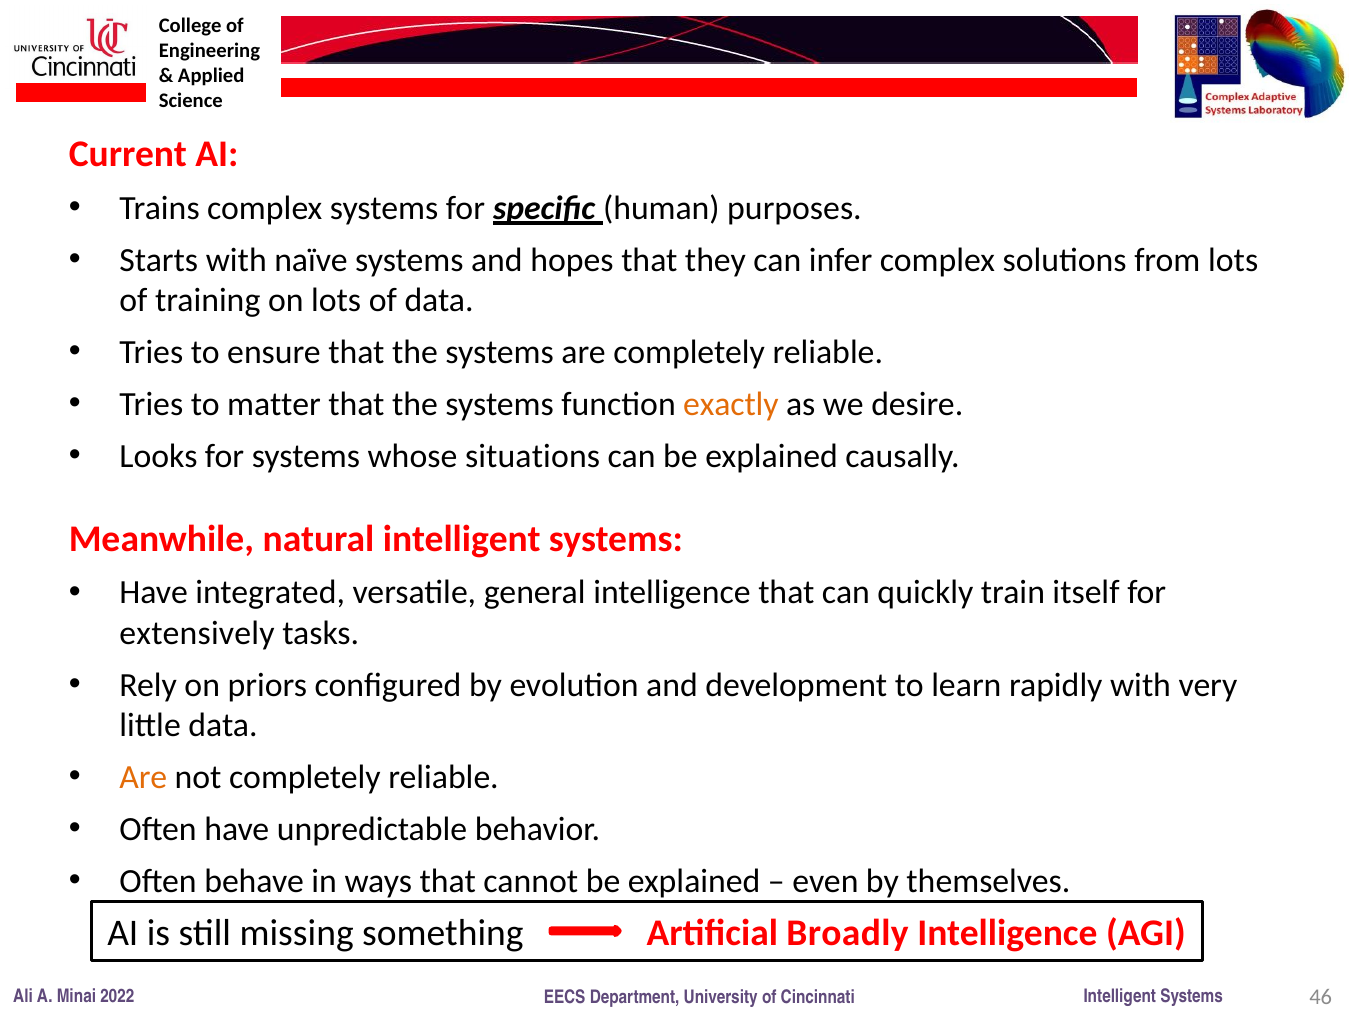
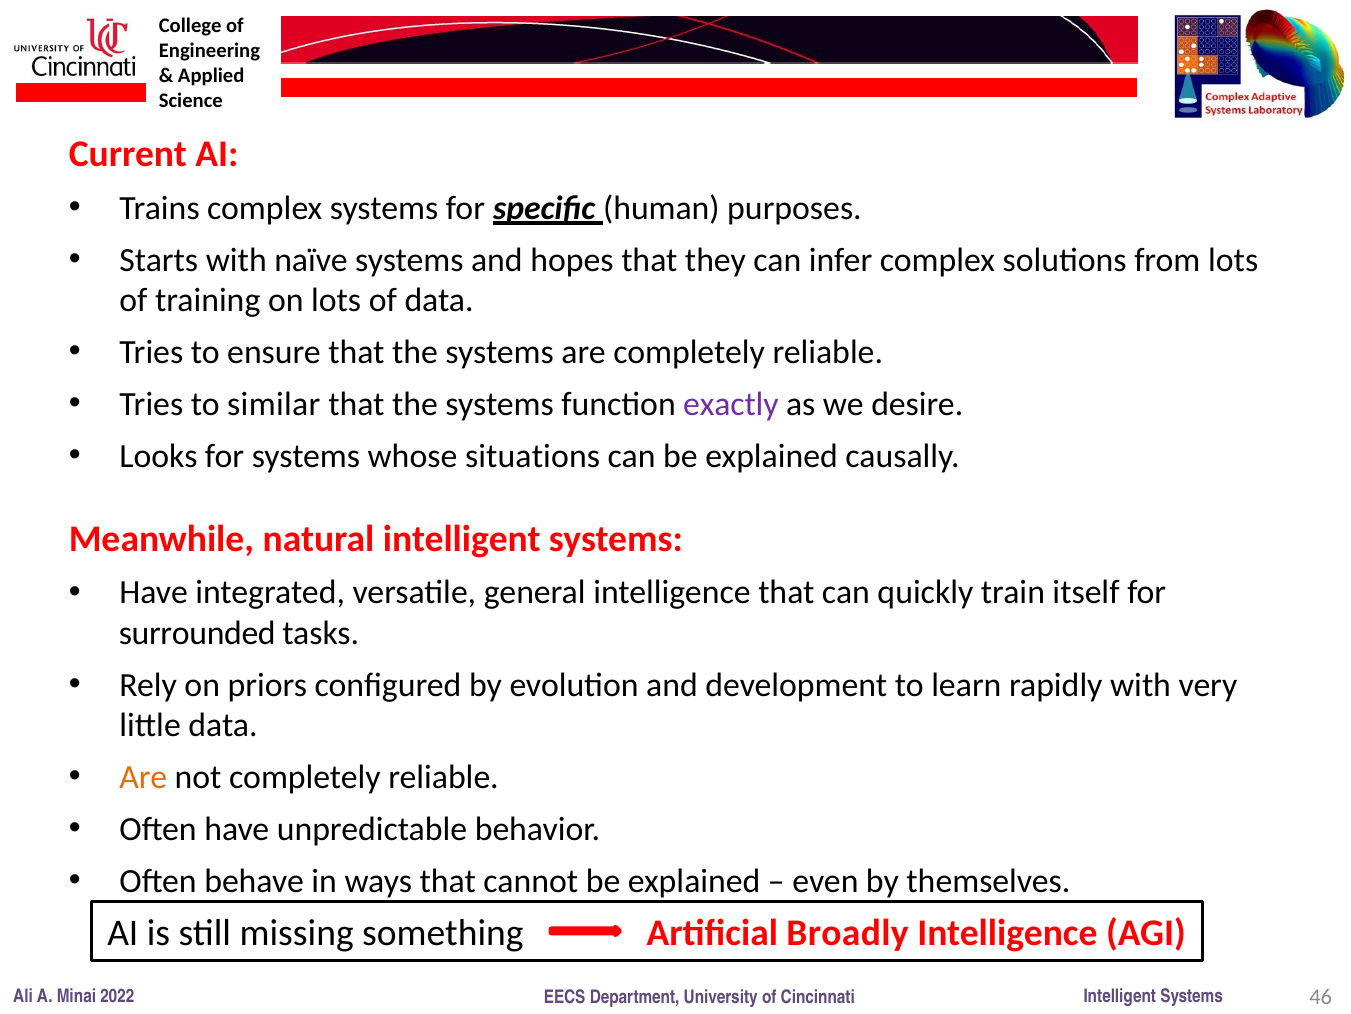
matter: matter -> similar (274, 404)
exactly colour: orange -> purple (731, 404)
extensively: extensively -> surrounded (197, 633)
